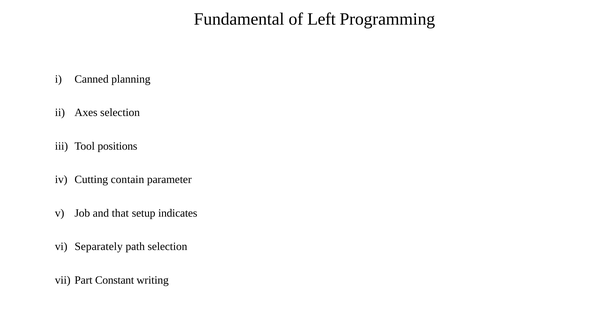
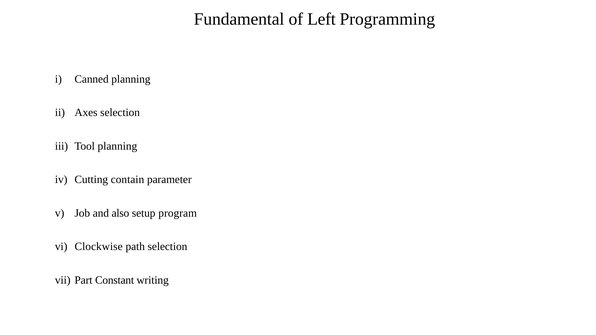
Tool positions: positions -> planning (117, 146)
that: that -> also (120, 213)
indicates: indicates -> program (178, 213)
Separately: Separately -> Clockwise (99, 247)
